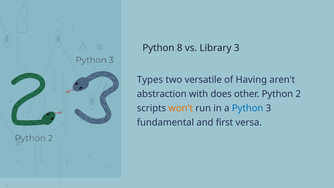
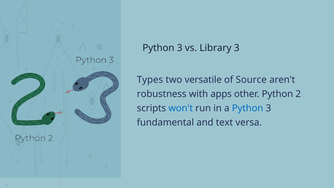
8: 8 -> 3 (180, 48)
Having: Having -> Source (251, 80)
abstraction: abstraction -> robustness (162, 94)
does: does -> apps (221, 94)
won't colour: orange -> blue (181, 108)
first: first -> text (224, 123)
